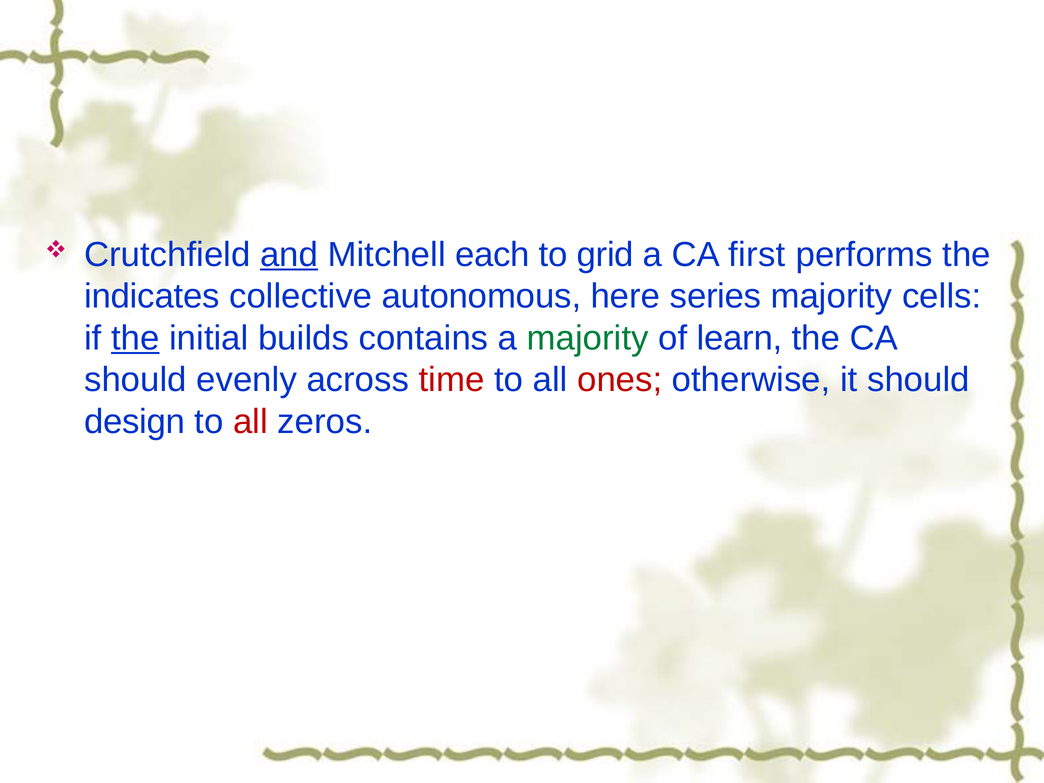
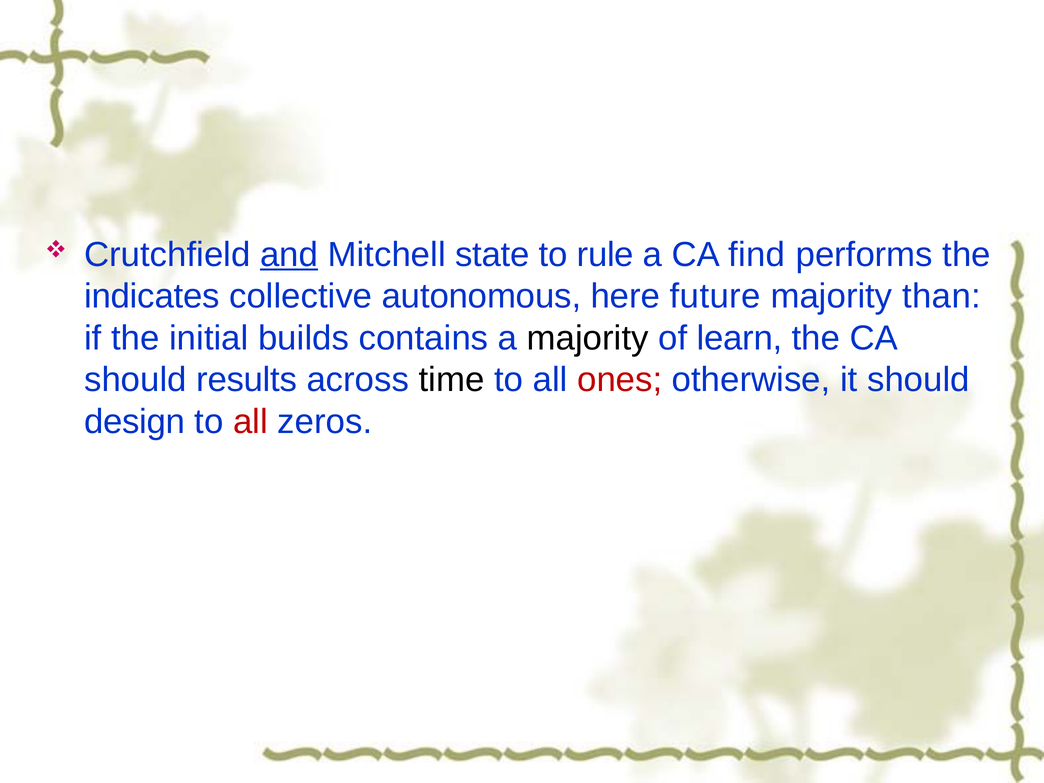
each: each -> state (492, 255)
grid: grid -> rule (605, 255)
first: first -> find (757, 255)
series: series -> future (715, 296)
cells: cells -> than (941, 296)
the underline: present -> none (135, 338)
majority colour: green -> black (588, 338)
evenly: evenly -> results (247, 380)
time colour: red -> black (452, 380)
